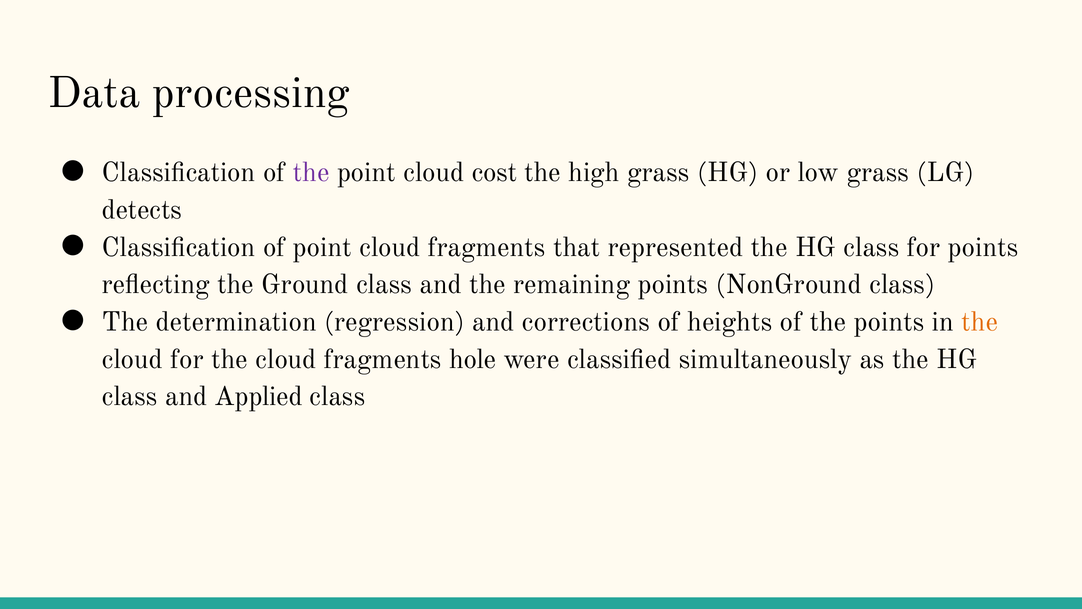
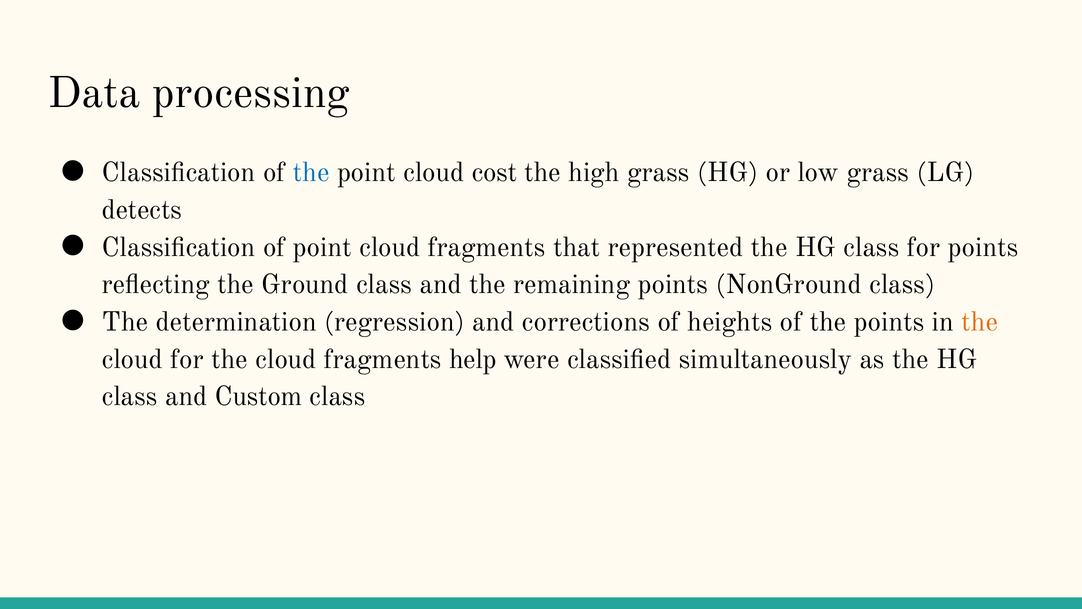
the colour: purple -> blue (311, 172)
hole: hole -> help (473, 359)
Applied: Applied -> Custom (259, 396)
